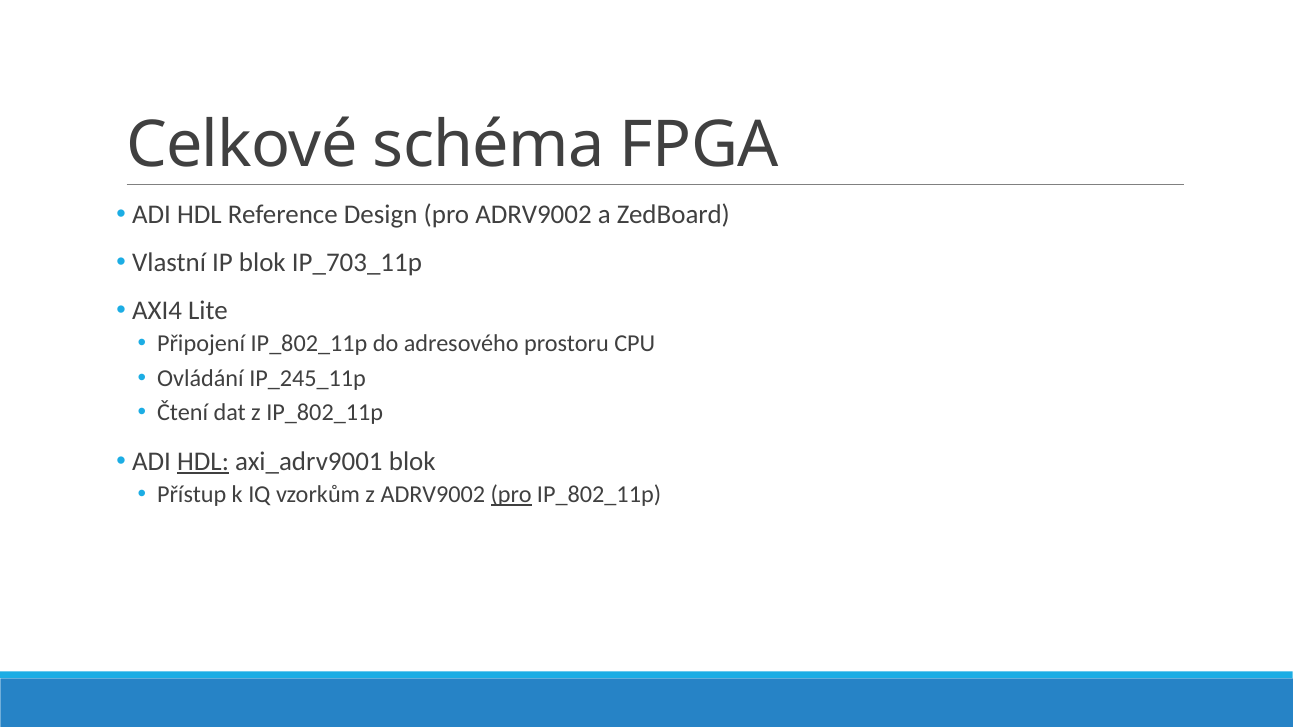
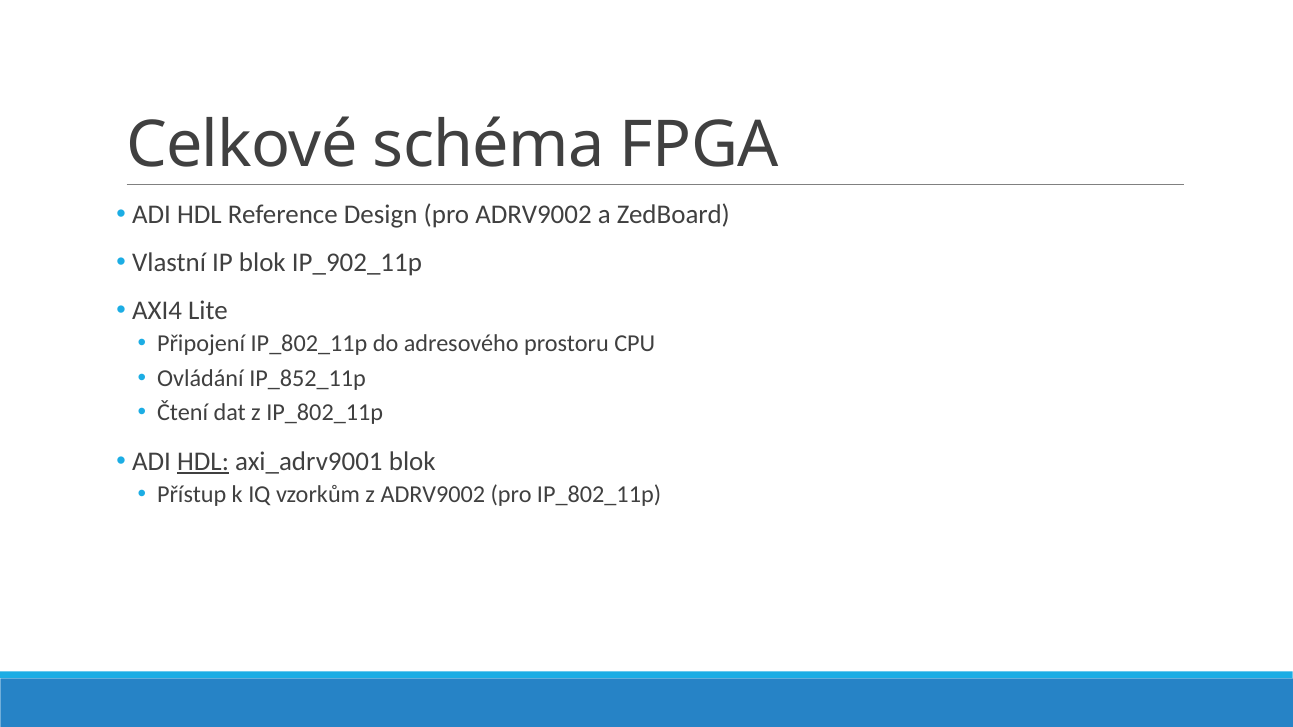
IP_703_11p: IP_703_11p -> IP_902_11p (357, 263)
IP_245_11p: IP_245_11p -> IP_852_11p (308, 378)
pro underline: present -> none (511, 495)
